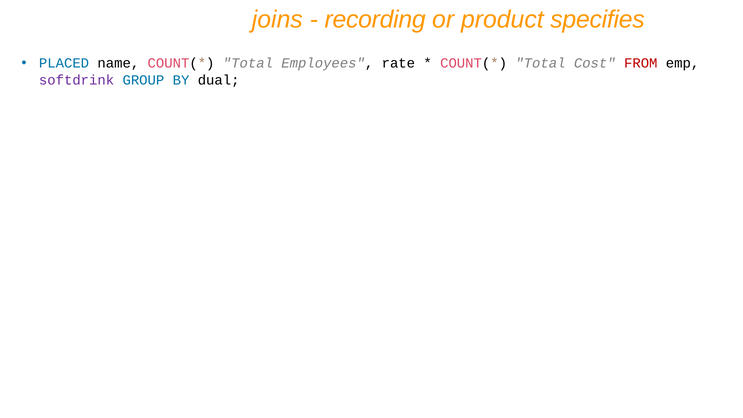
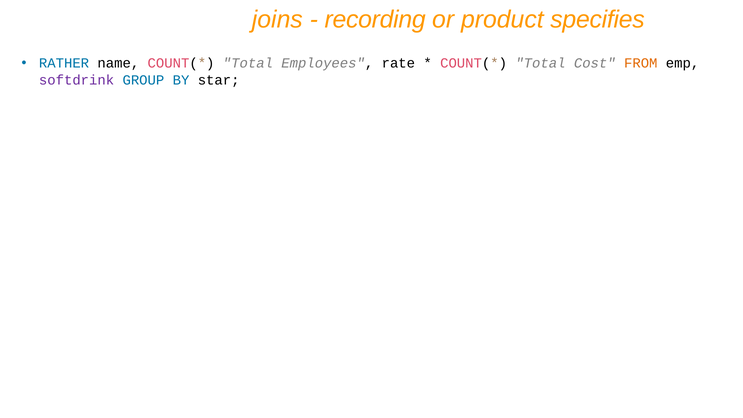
PLACED: PLACED -> RATHER (64, 63)
FROM colour: red -> orange (641, 63)
dual: dual -> star (219, 80)
